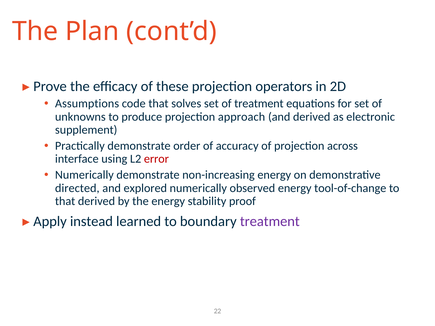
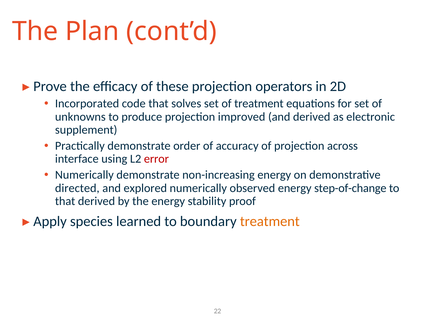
Assumptions: Assumptions -> Incorporated (87, 104)
approach: approach -> improved (242, 117)
tool-of-change: tool-of-change -> step-of-change (350, 188)
instead: instead -> species (91, 222)
treatment colour: purple -> orange (270, 222)
